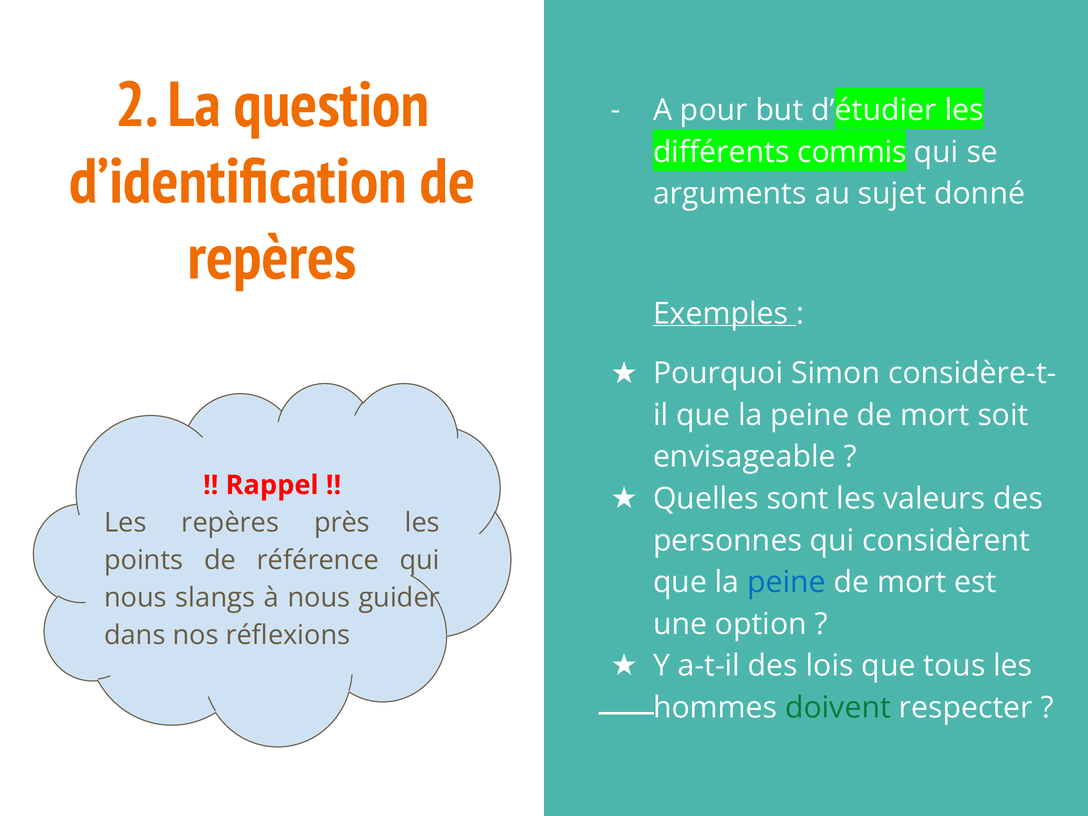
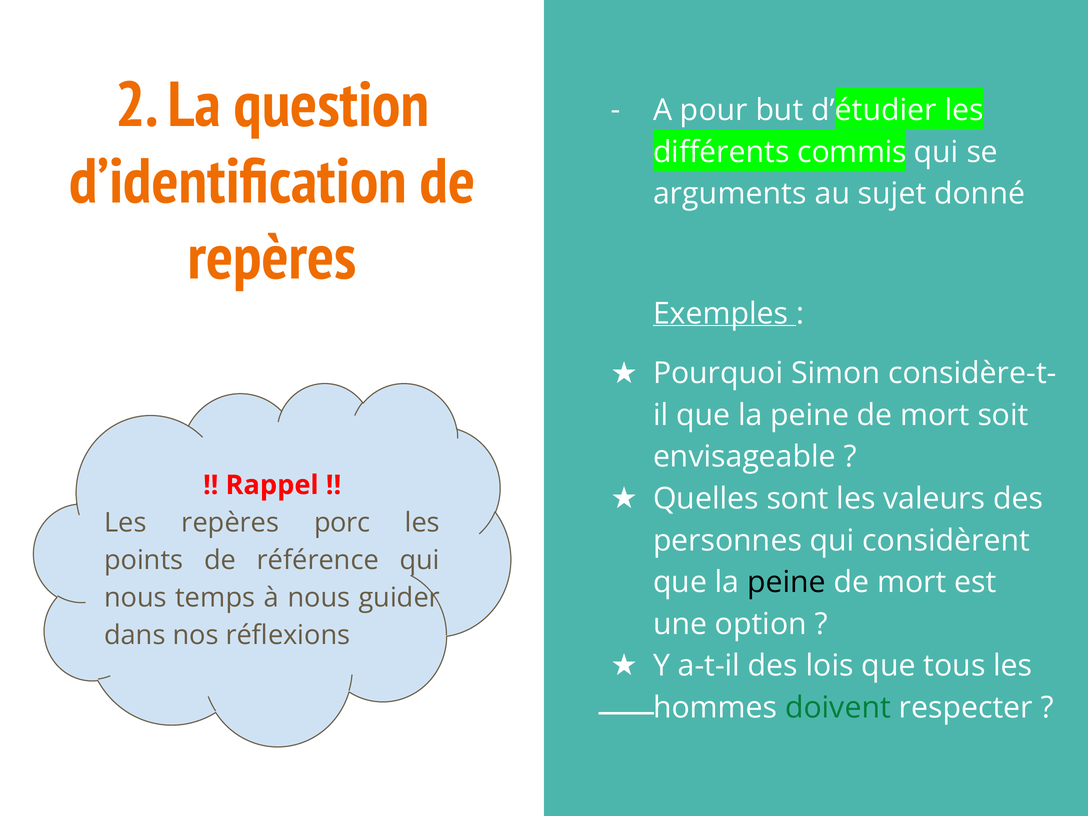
près: près -> porc (342, 523)
peine colour: blue -> black (787, 582)
slangs: slangs -> temps (215, 598)
